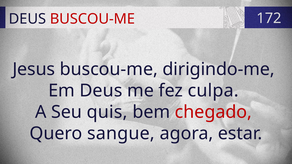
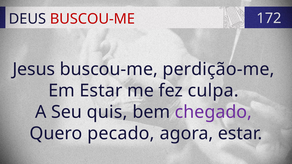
dirigindo-me: dirigindo-me -> perdição-me (218, 69)
Em Deus: Deus -> Estar (101, 91)
chegado colour: red -> purple (213, 112)
sangue: sangue -> pecado (121, 134)
